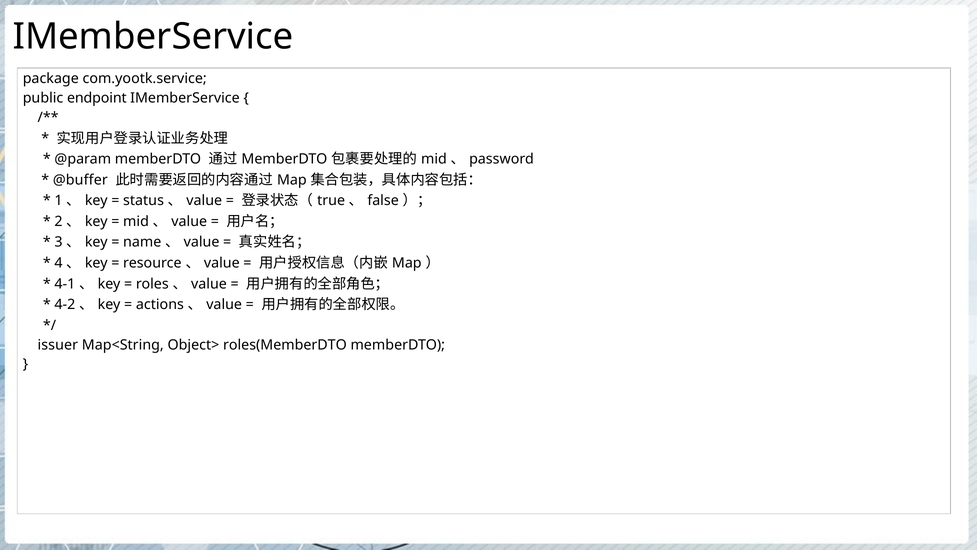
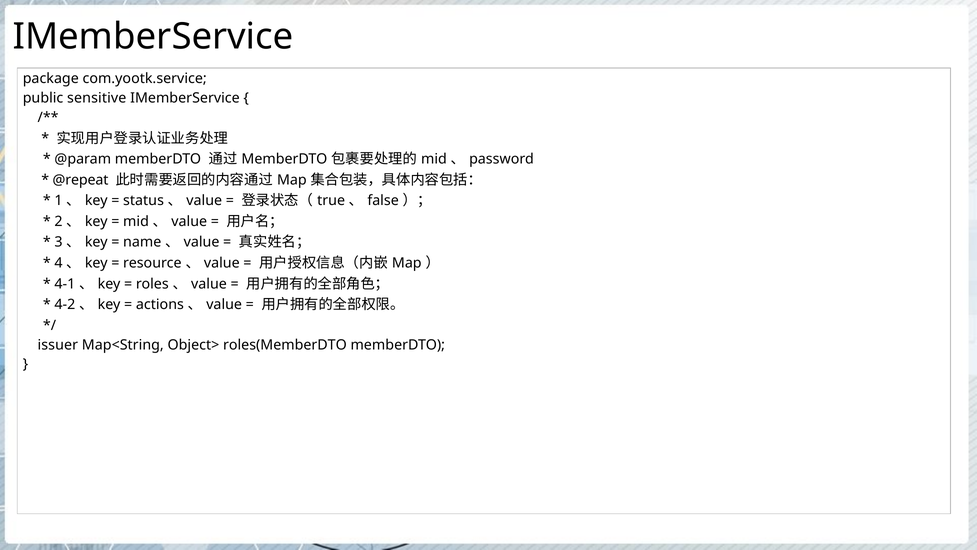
endpoint: endpoint -> sensitive (97, 98)
@buffer: @buffer -> @repeat (81, 180)
